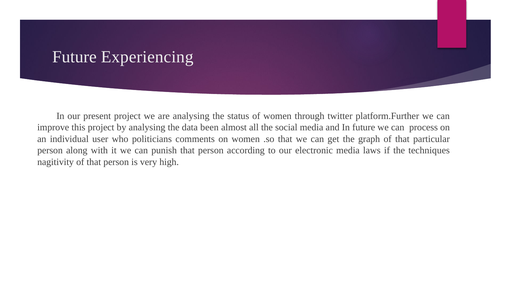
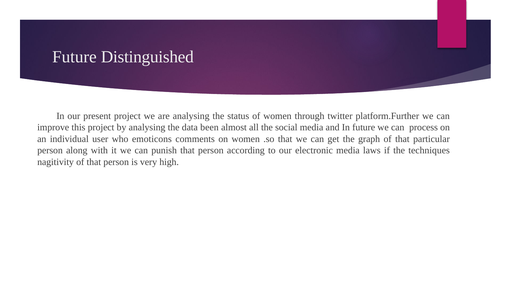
Experiencing: Experiencing -> Distinguished (147, 57)
politicians: politicians -> emoticons (152, 139)
